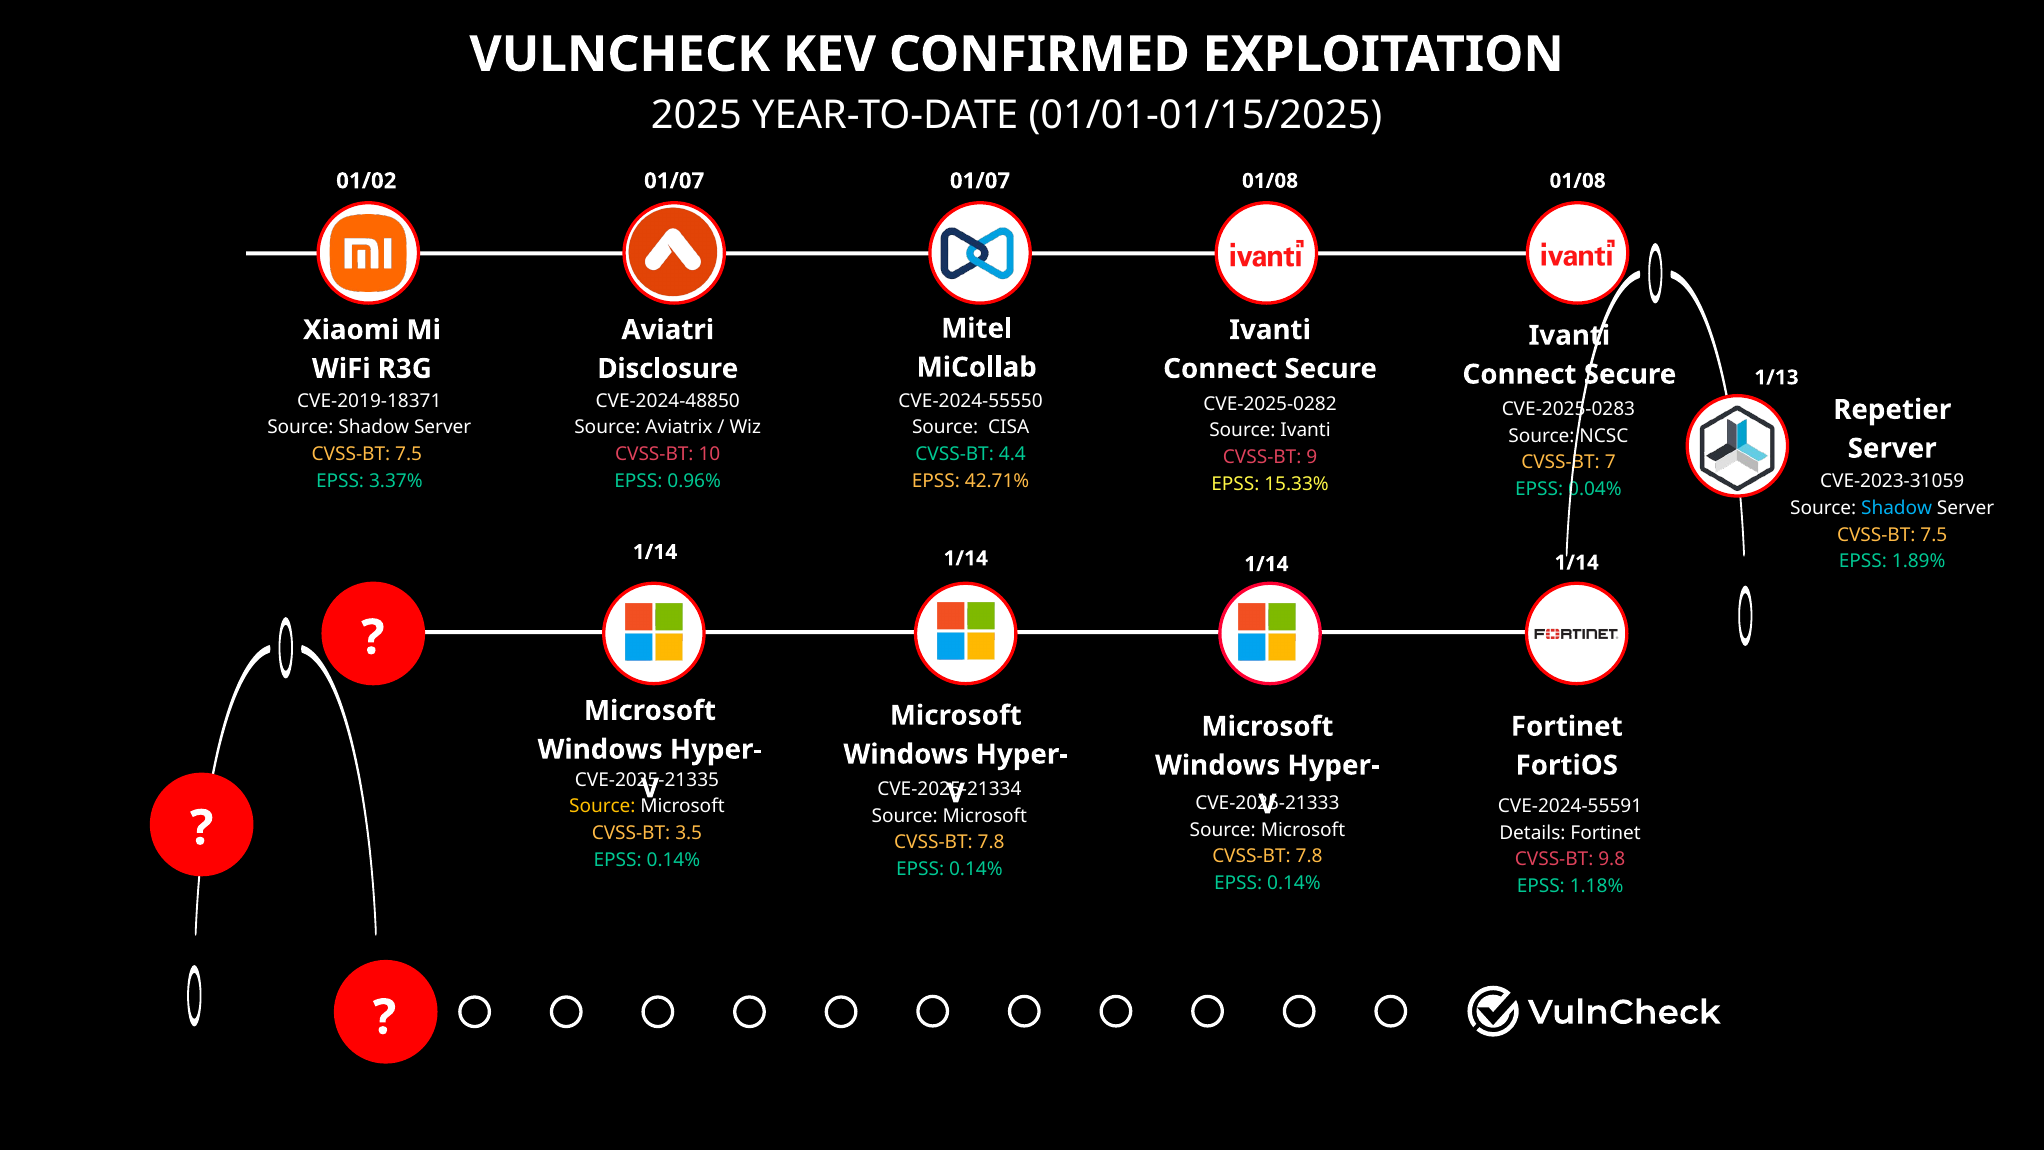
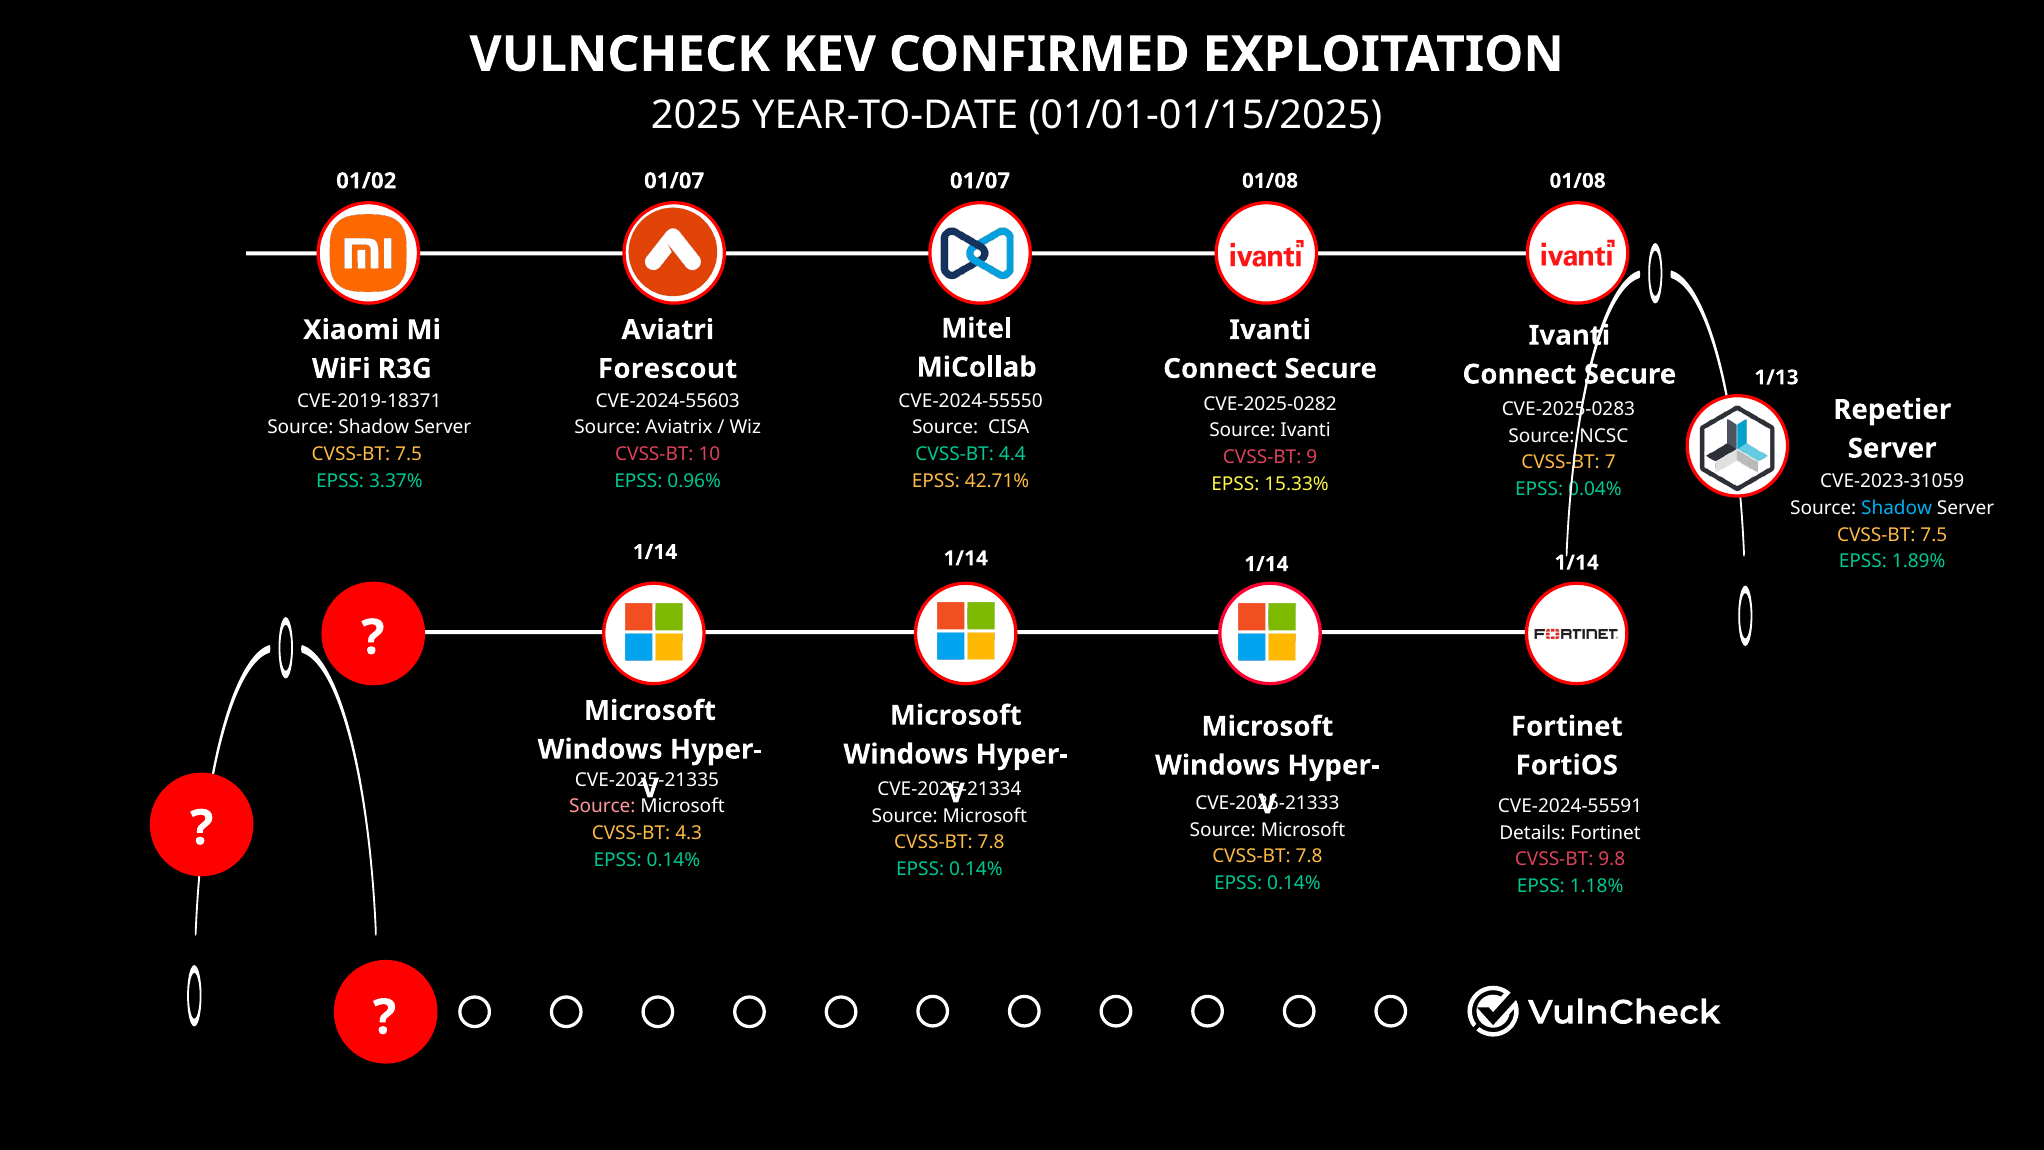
Disclosure: Disclosure -> Forescout (668, 369)
CVE-2024-48850: CVE-2024-48850 -> CVE-2024-55603 (668, 401)
Source colour: yellow -> pink (602, 806)
3.5: 3.5 -> 4.3 (689, 833)
